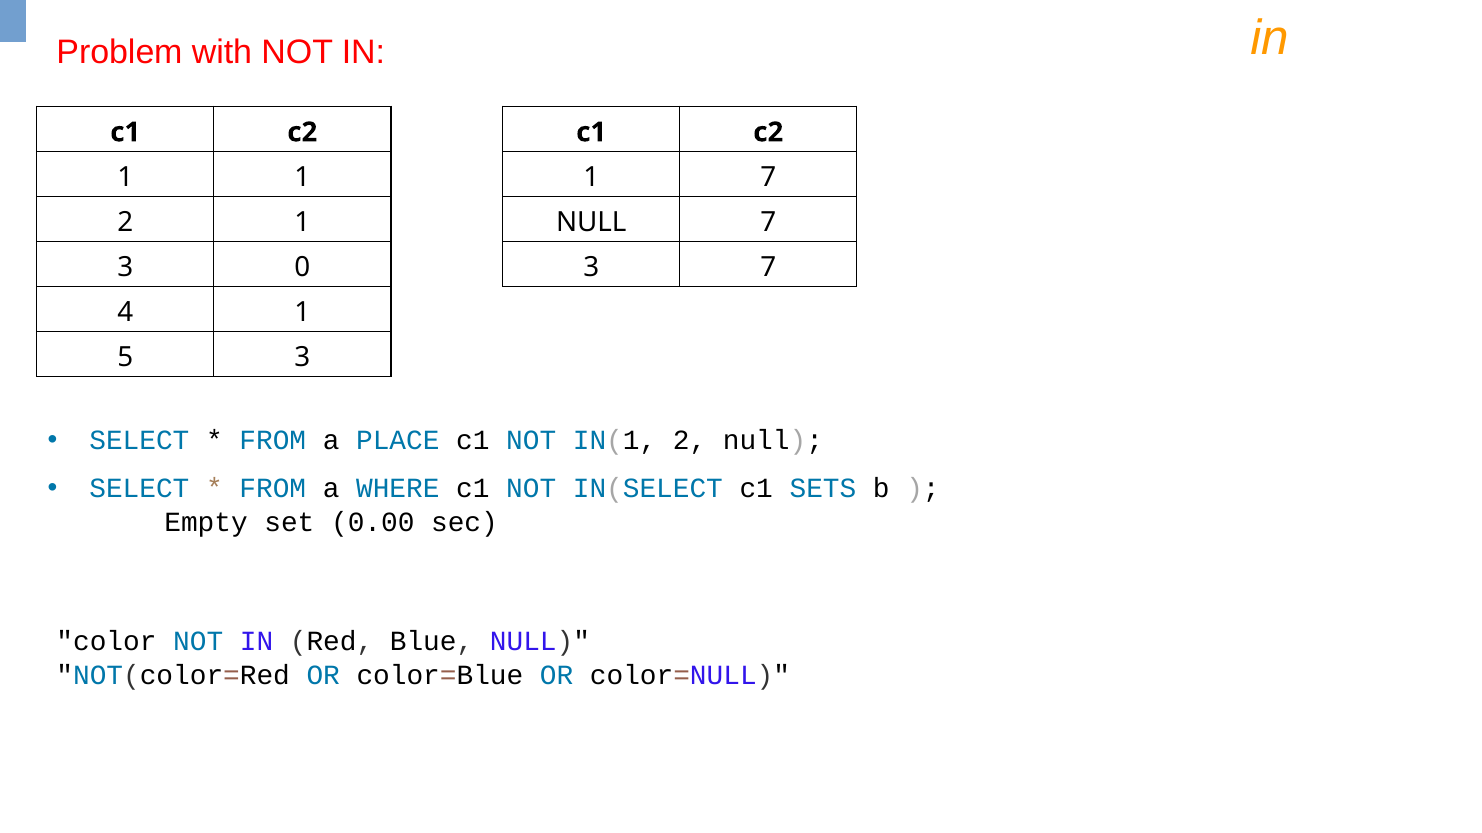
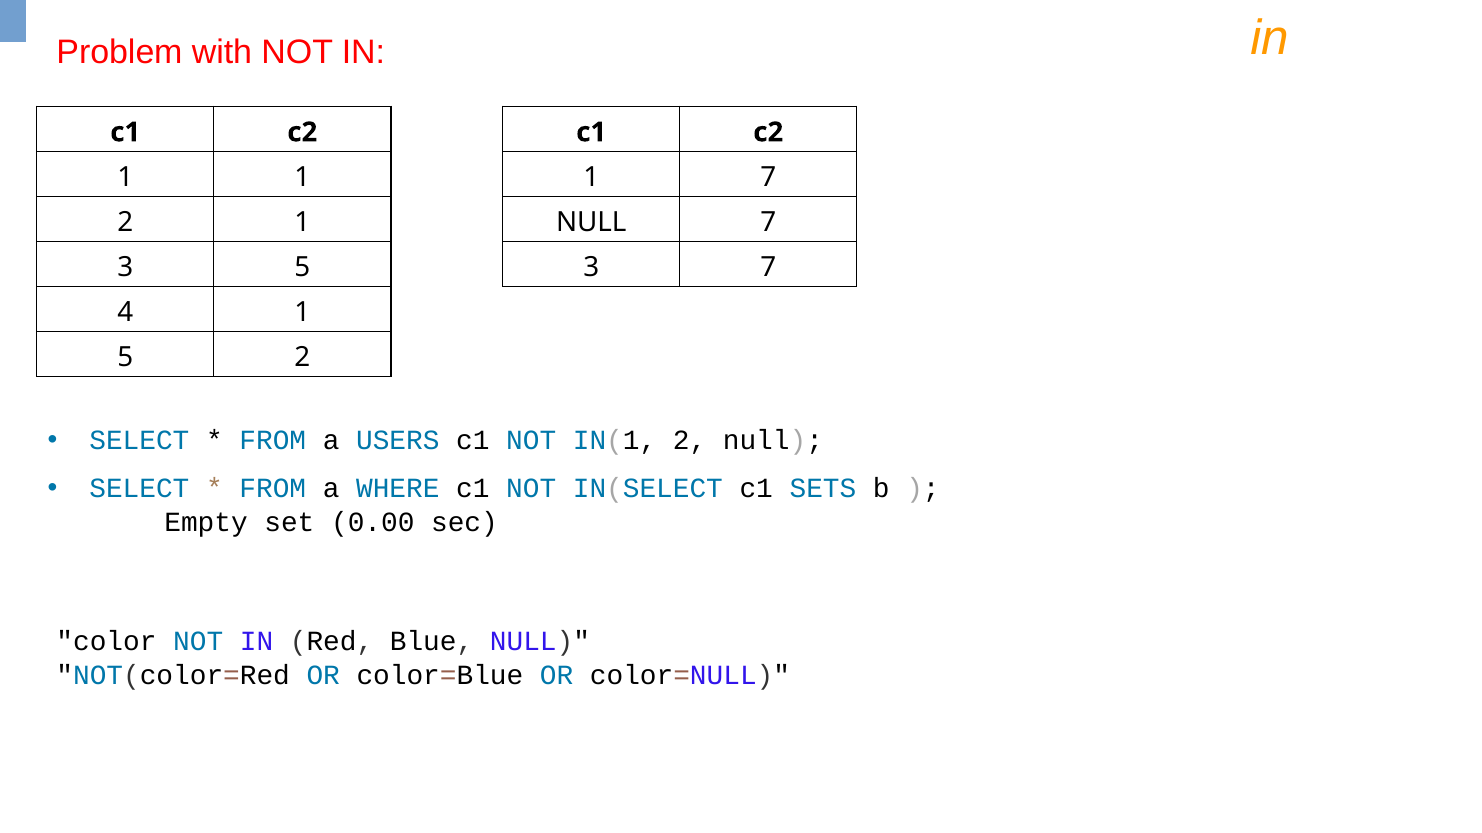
3 0: 0 -> 5 (302, 268)
5 3: 3 -> 2 (302, 358)
PLACE: PLACE -> USERS (398, 441)
